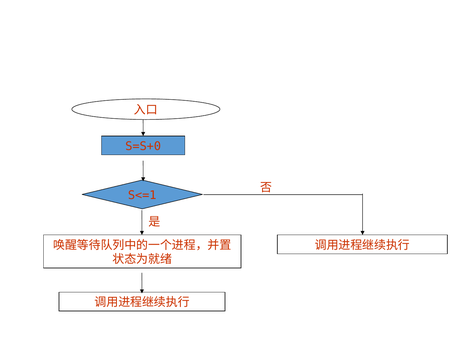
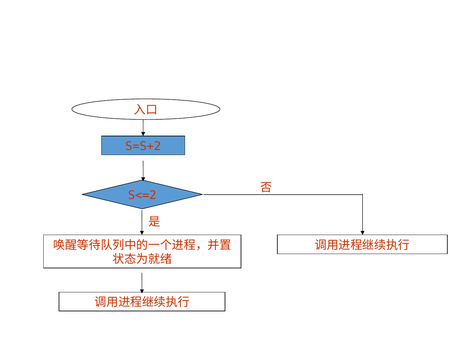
S=S+0: S=S+0 -> S=S+2 (143, 146)
S<=1: S<=1 -> S<=2 (142, 195)
